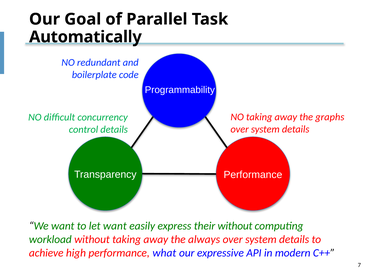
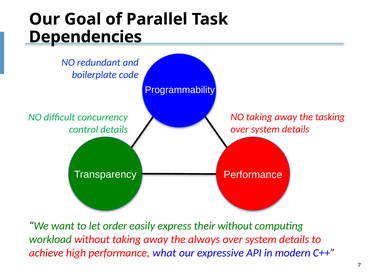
Automatically: Automatically -> Dependencies (85, 37)
graphs: graphs -> tasking (330, 117)
let want: want -> order (115, 226)
